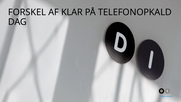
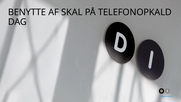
FORSKEL: FORSKEL -> BENYTTE (27, 12)
KLAR: KLAR -> SKAL (72, 12)
